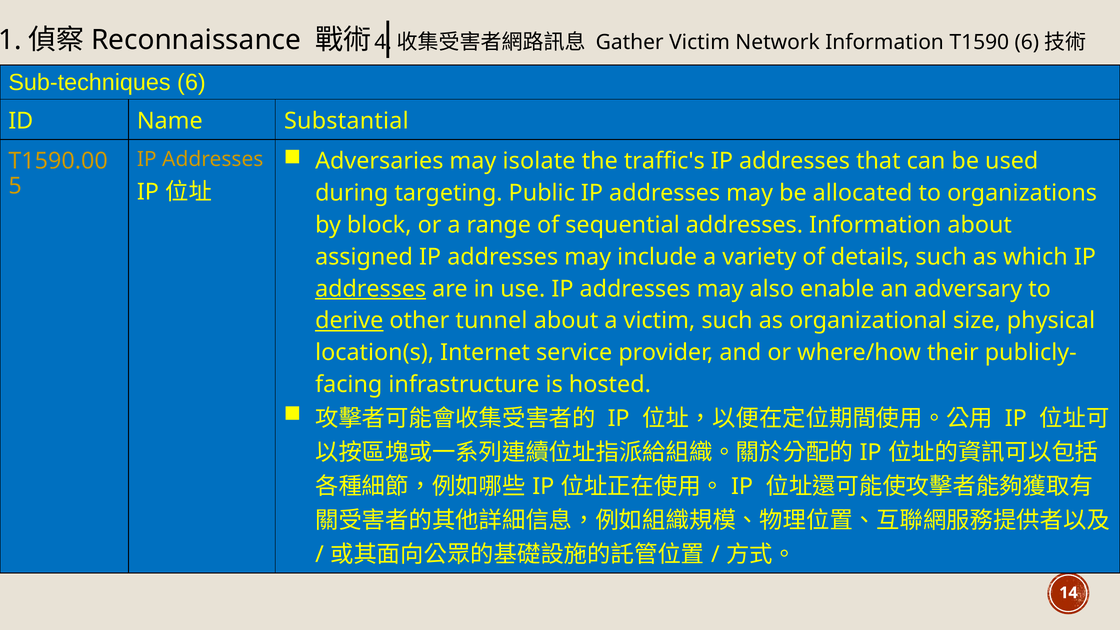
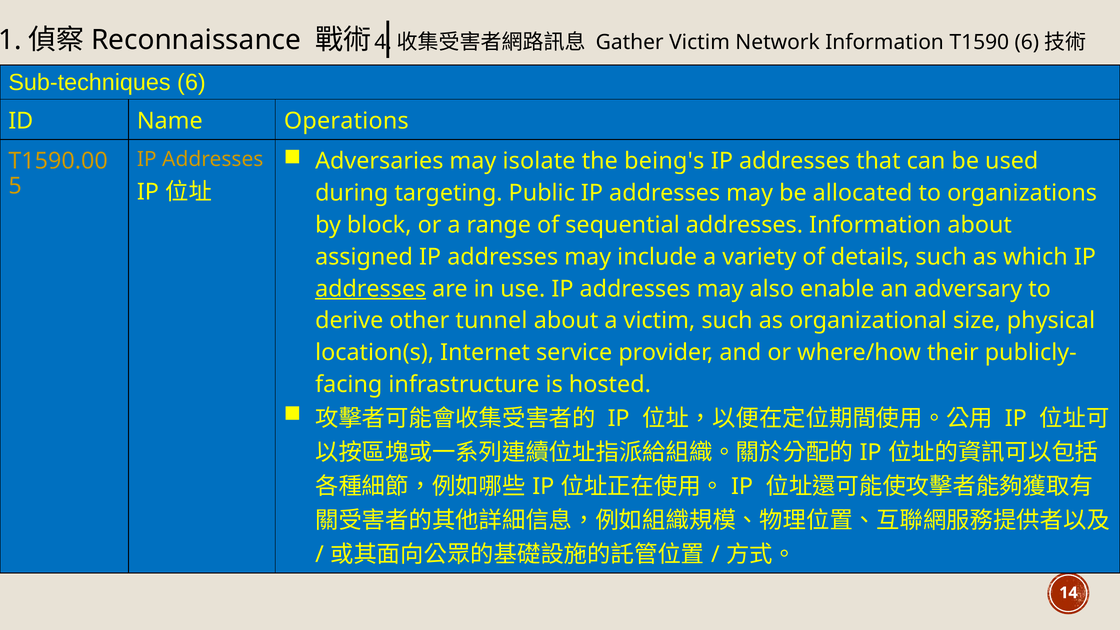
Substantial: Substantial -> Operations (346, 121)
traffic's: traffic's -> being's (664, 161)
derive underline: present -> none (349, 321)
